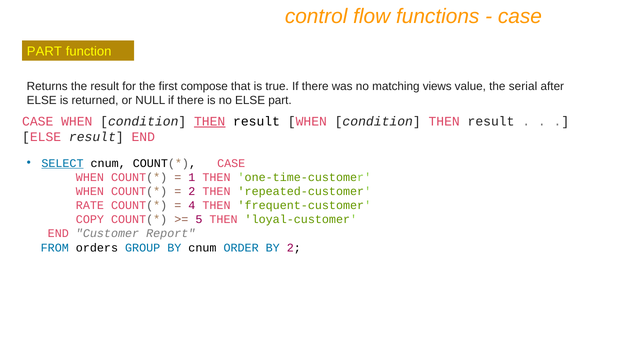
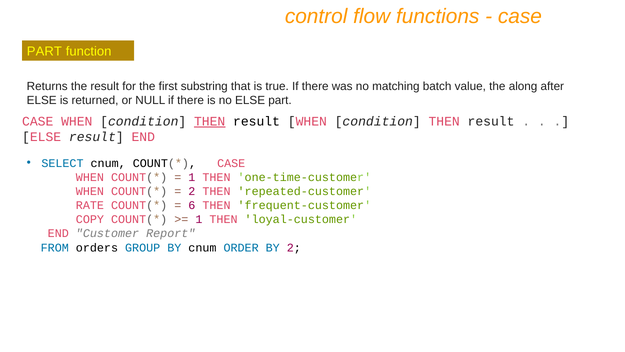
compose: compose -> substring (204, 86)
views: views -> batch (437, 86)
serial: serial -> along (523, 86)
SELECT underline: present -> none (62, 163)
4: 4 -> 6 (192, 205)
5: 5 -> 1 (199, 219)
